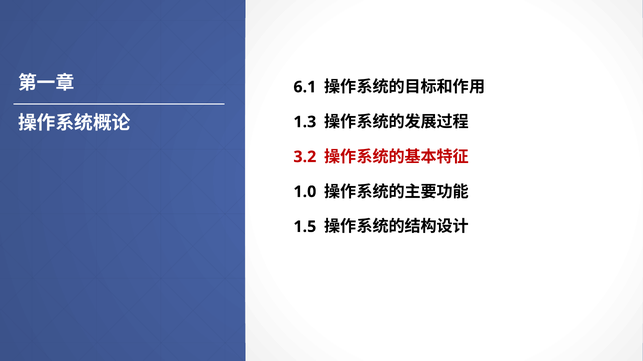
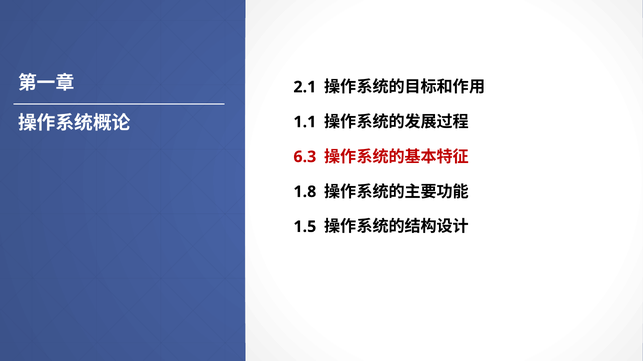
6.1: 6.1 -> 2.1 (305, 87)
1.3: 1.3 -> 1.1 (305, 122)
3.2: 3.2 -> 6.3 (305, 157)
1.0: 1.0 -> 1.8 (305, 192)
